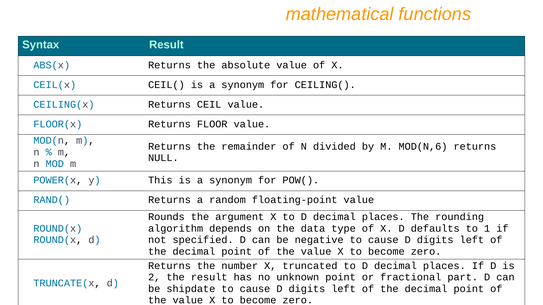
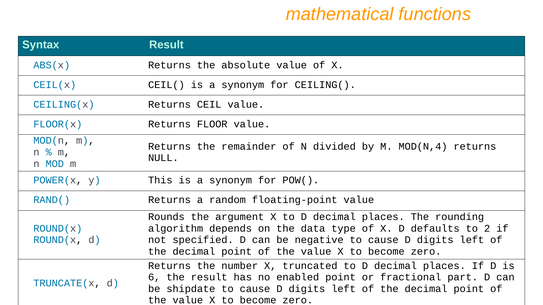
MOD(N,6: MOD(N,6 -> MOD(N,4 (423, 147)
1: 1 -> 2 (487, 229)
2: 2 -> 6 (154, 278)
unknown: unknown -> enabled (298, 278)
